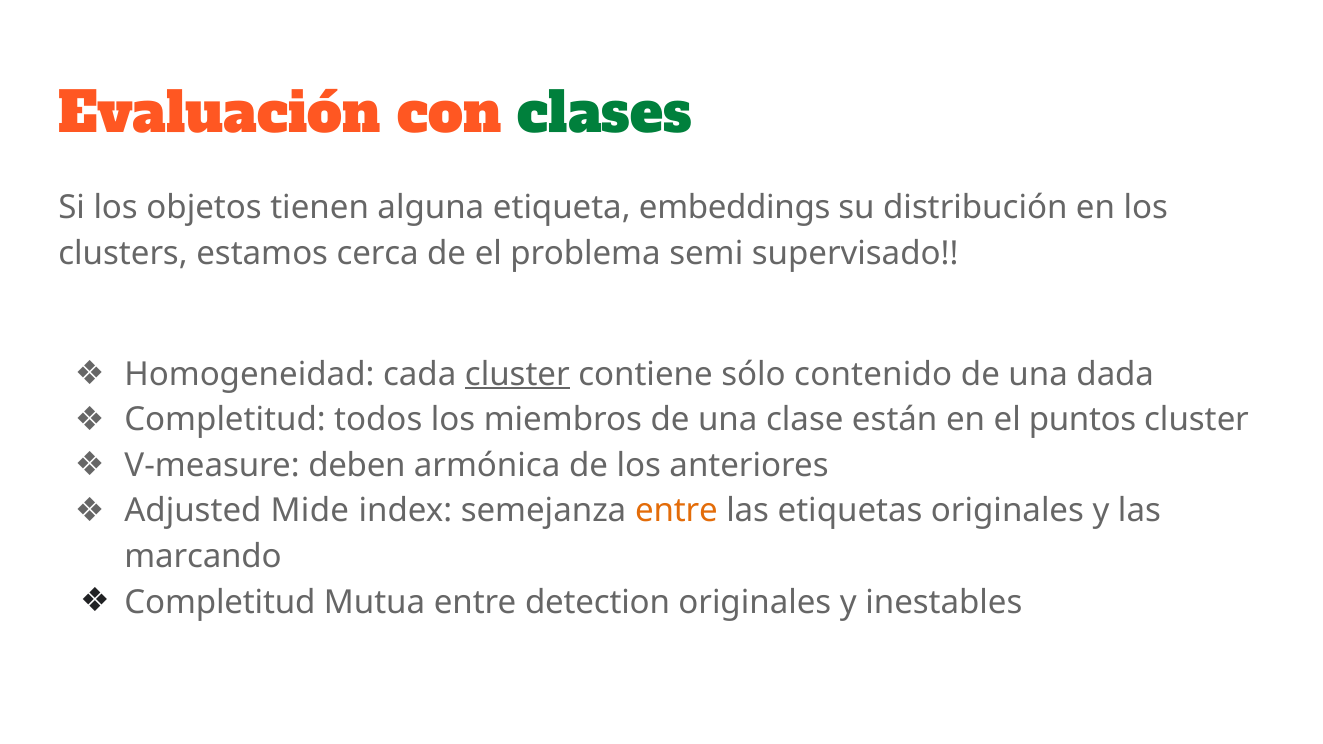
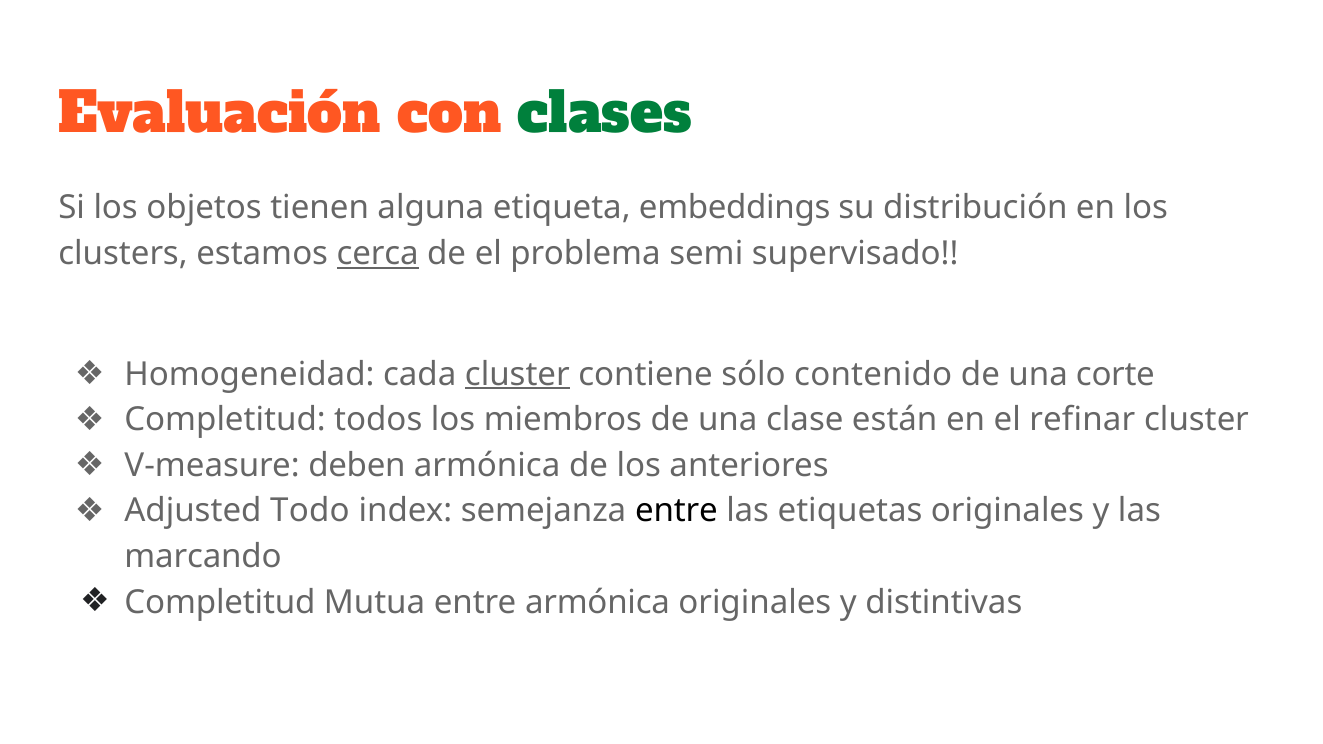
cerca underline: none -> present (378, 254)
dada: dada -> corte (1115, 374)
puntos: puntos -> refinar (1082, 420)
Mide: Mide -> Todo (310, 511)
entre colour: orange -> black (676, 511)
entre detection: detection -> armónica (598, 602)
inestables: inestables -> distintivas (944, 602)
